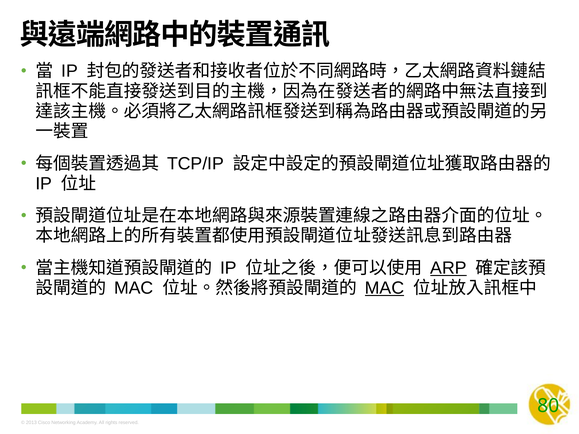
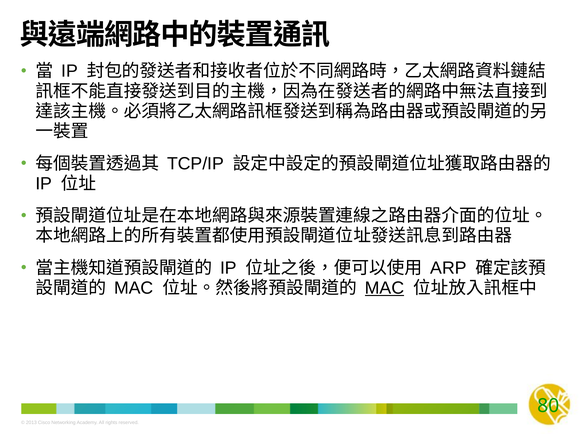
ARP underline: present -> none (448, 268)
